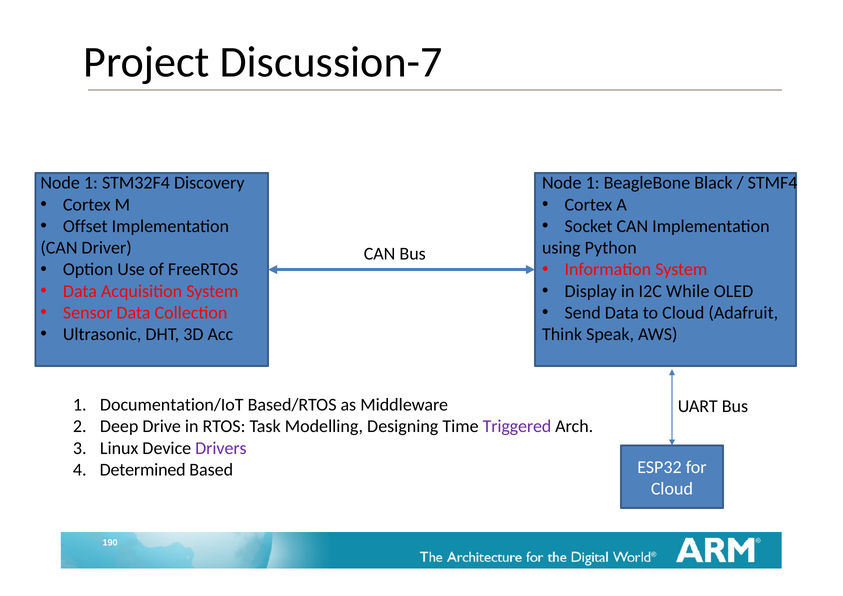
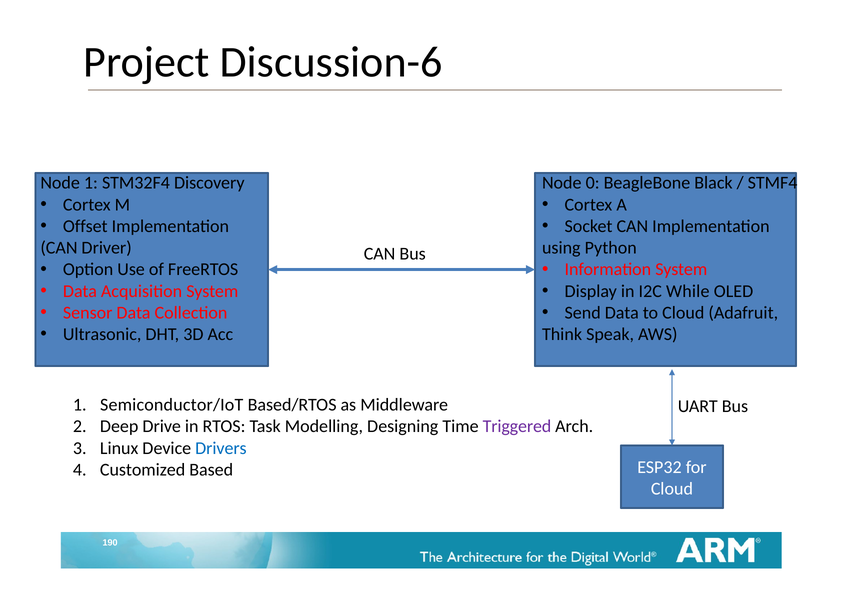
Discussion-7: Discussion-7 -> Discussion-6 (331, 62)
1: 1 -> 0 (593, 183)
Documentation/IoT: Documentation/IoT -> Semiconductor/IoT (172, 405)
Drivers colour: purple -> blue (221, 448)
Determined: Determined -> Customized (143, 470)
